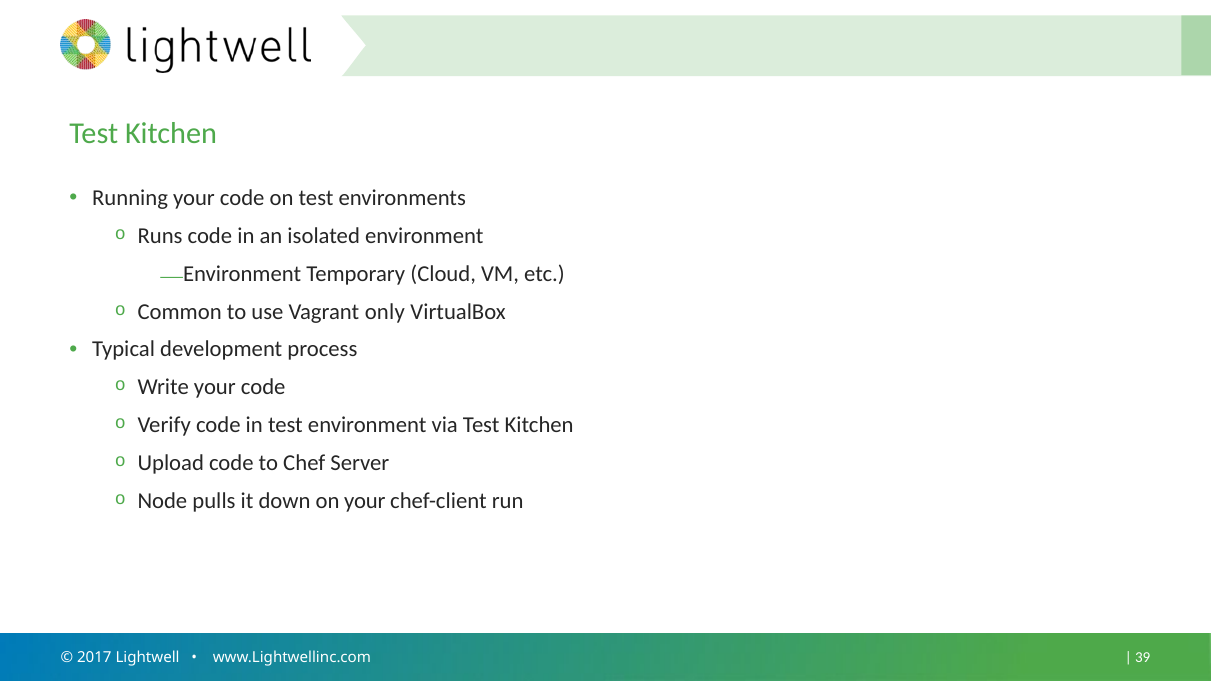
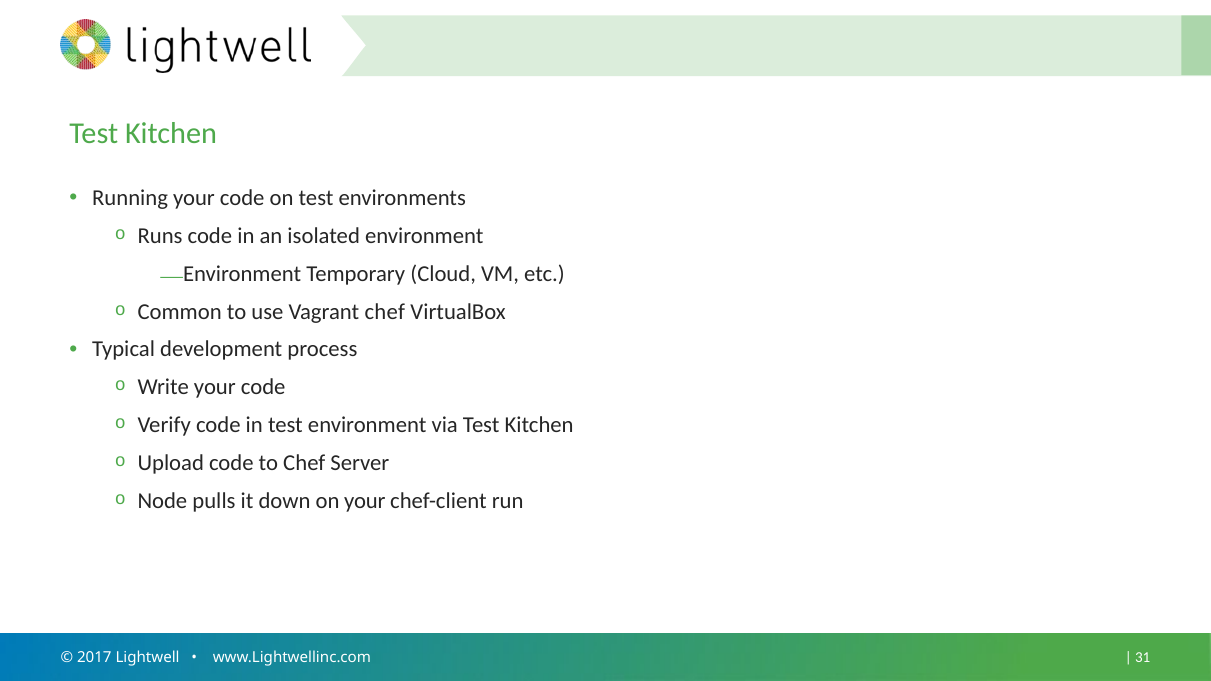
Vagrant only: only -> chef (385, 312)
39: 39 -> 31 (1143, 658)
